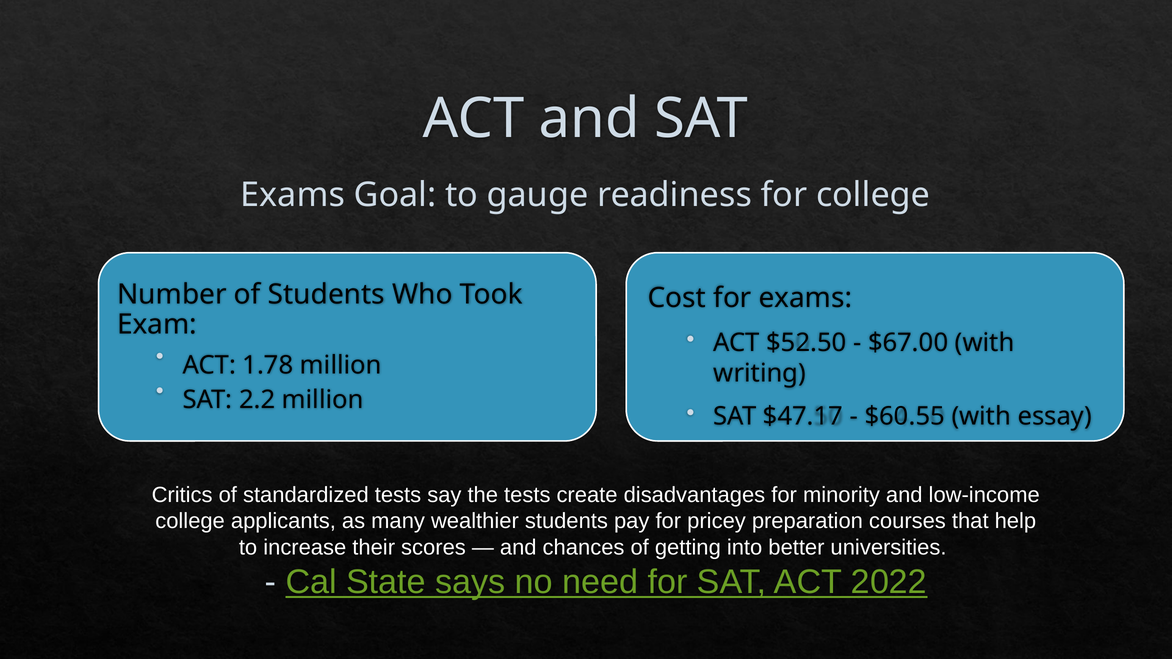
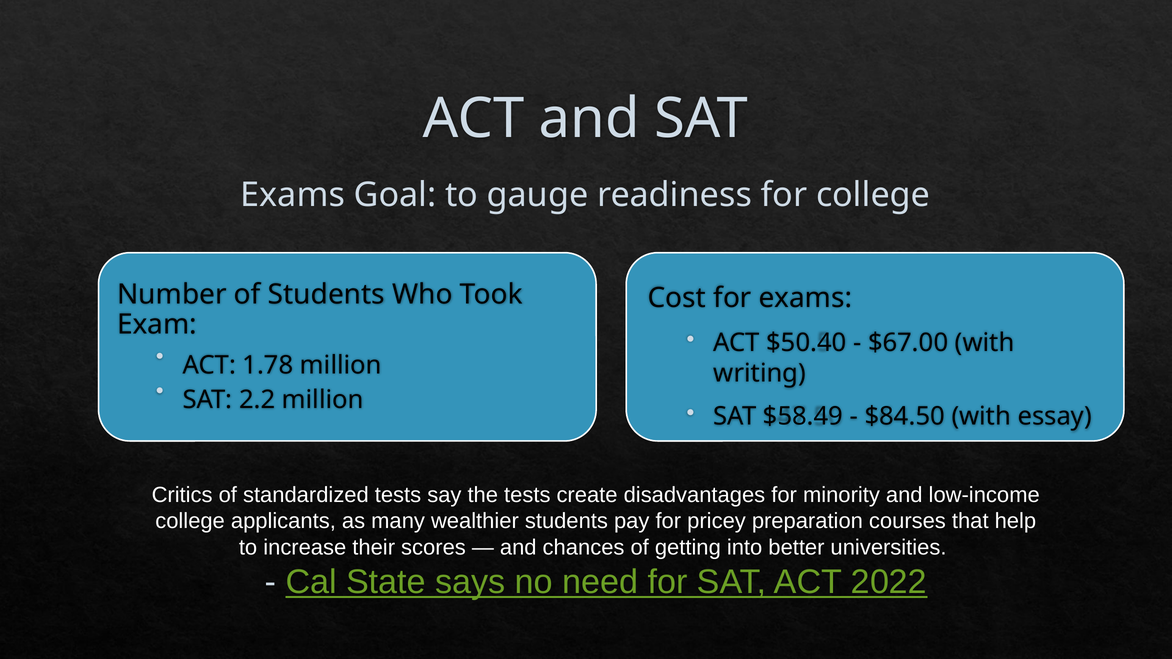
$52.50: $52.50 -> $50.40 (806, 343)
$47.17: $47.17 -> $58.49 (803, 417)
$60.55: $60.55 -> $84.50 (905, 417)
